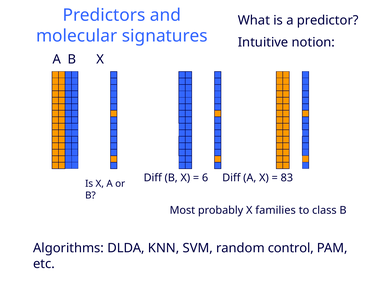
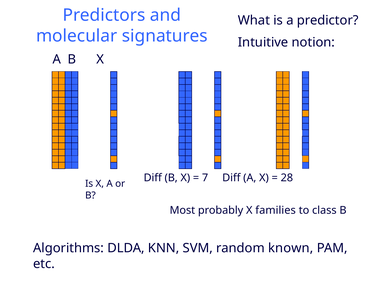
6: 6 -> 7 (205, 178)
83: 83 -> 28 (287, 178)
control: control -> known (291, 249)
